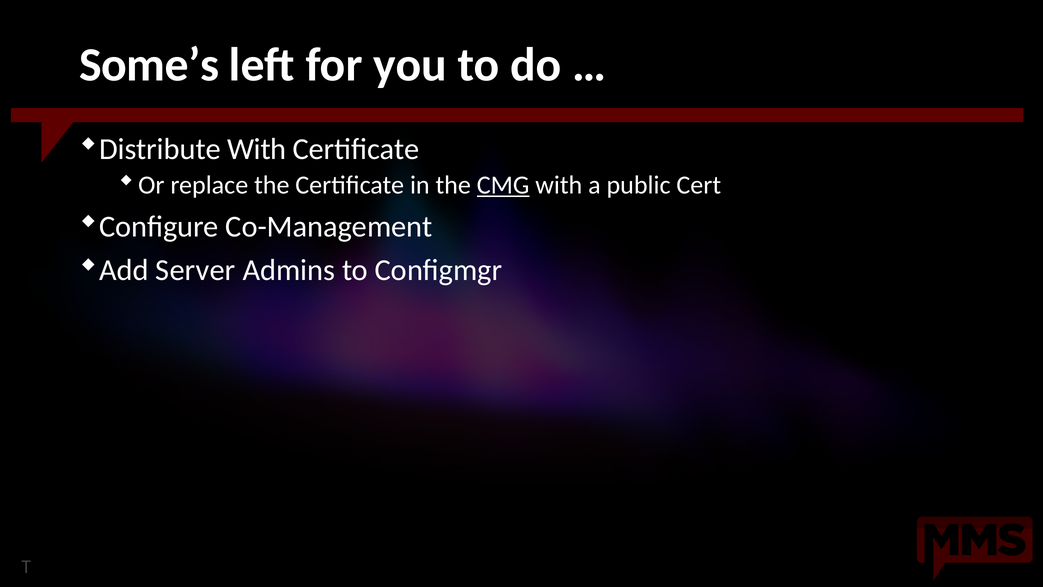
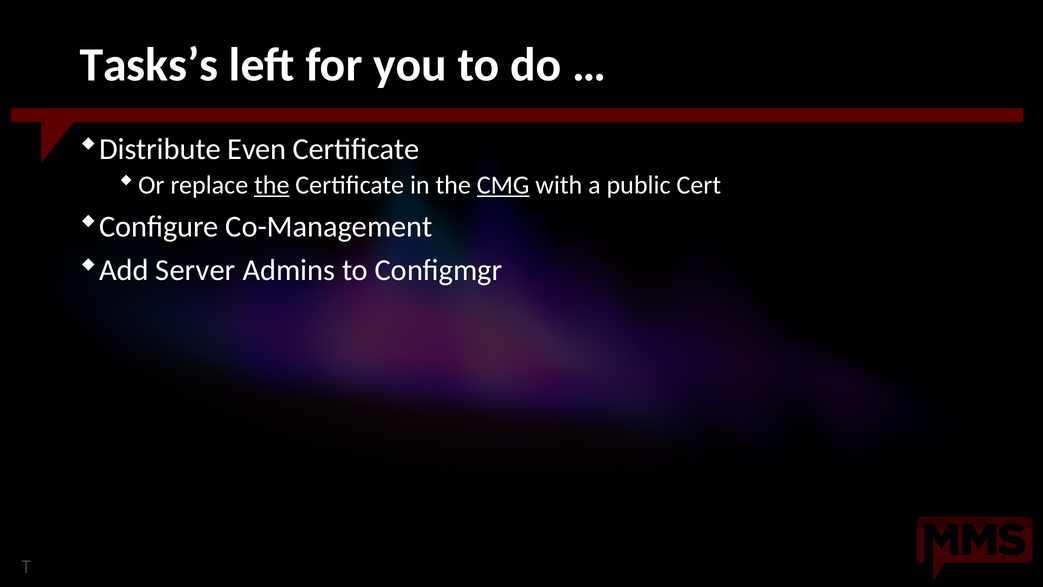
Some’s: Some’s -> Tasks’s (149, 65)
Distribute With: With -> Even (257, 149)
the underline: none -> present (272, 185)
